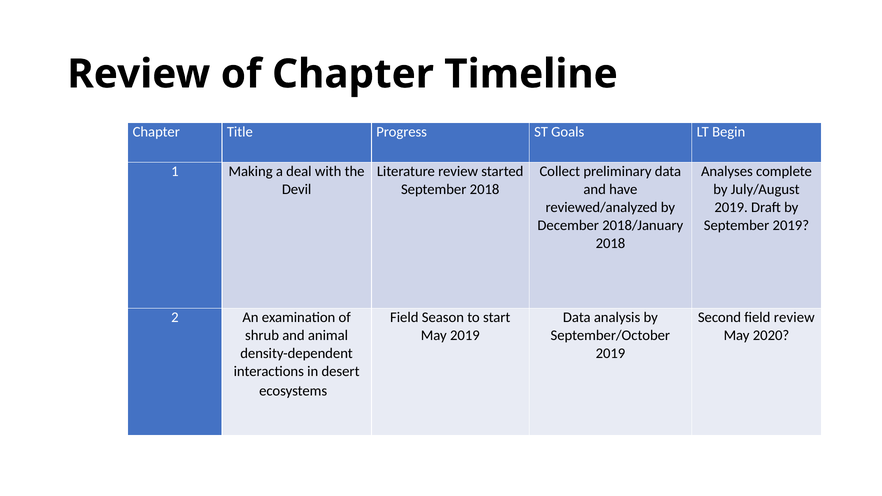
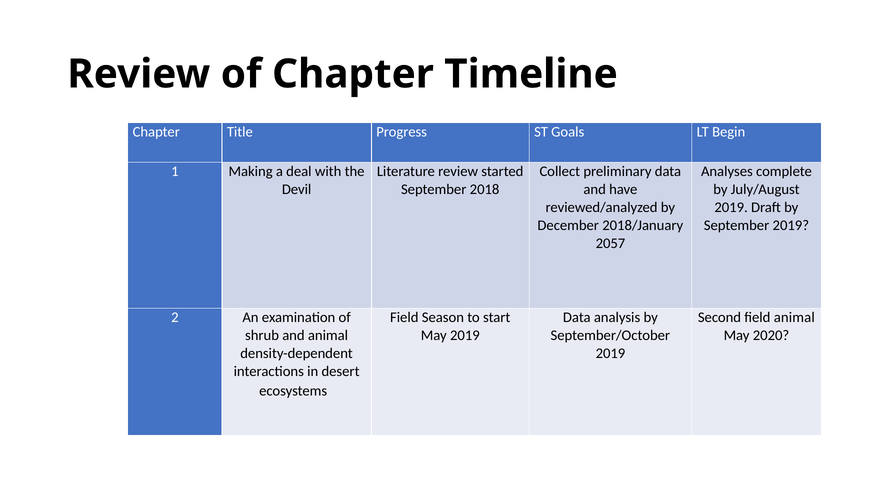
2018: 2018 -> 2057 (610, 243)
field review: review -> animal (794, 317)
